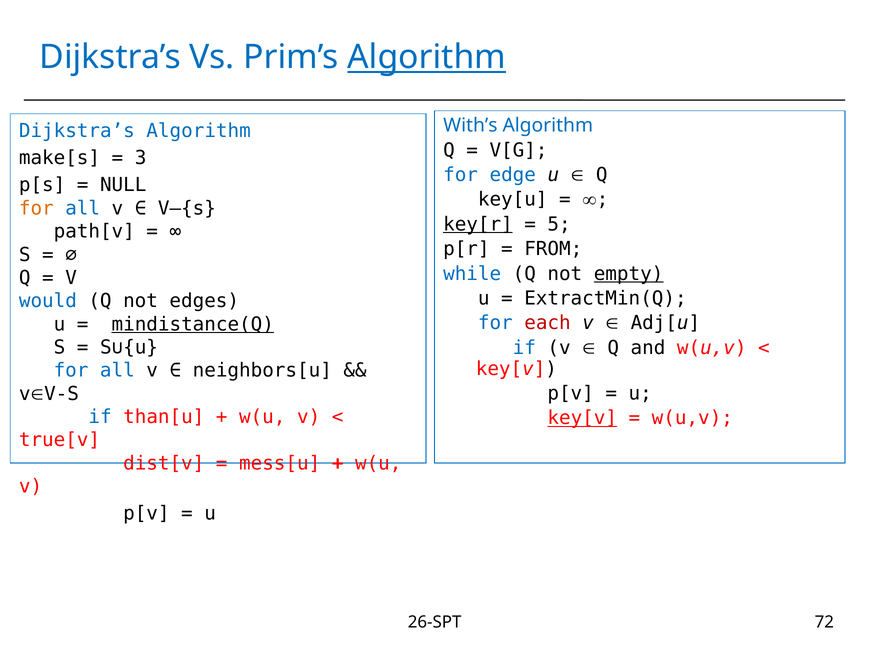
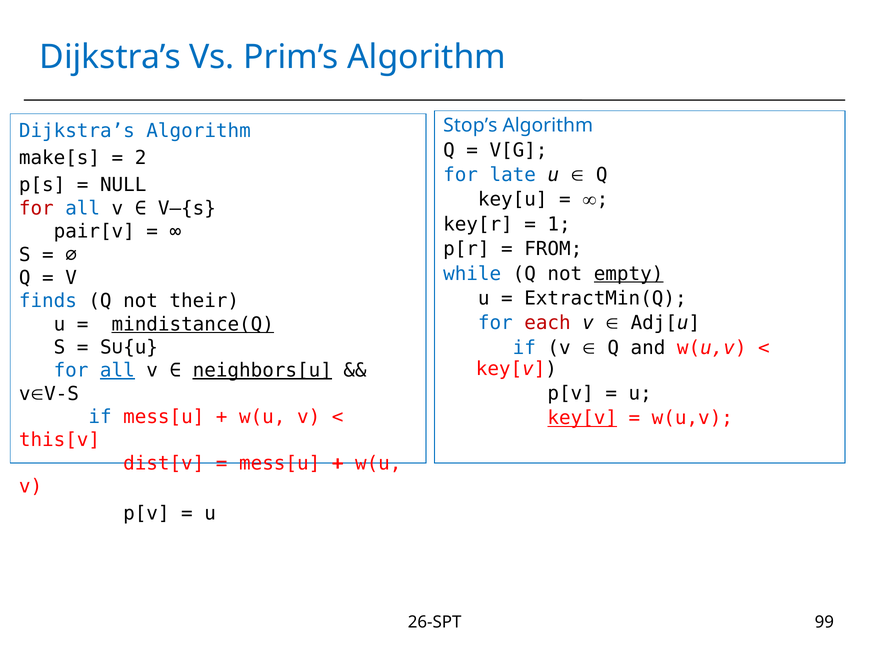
Algorithm underline: present -> none (427, 57)
With’s: With’s -> Stop’s (470, 125)
3: 3 -> 2 (141, 158)
edge: edge -> late (513, 175)
for colour: orange -> red (36, 208)
key[r underline: present -> none (478, 224)
5: 5 -> 1 (559, 224)
path[v: path[v -> pair[v (94, 231)
would: would -> finds (48, 301)
edges: edges -> their (204, 301)
all underline: none -> present (117, 370)
neighbors[u underline: none -> present (262, 370)
if than[u: than[u -> mess[u (164, 417)
true[v: true[v -> this[v (59, 440)
72: 72 -> 99 (824, 622)
